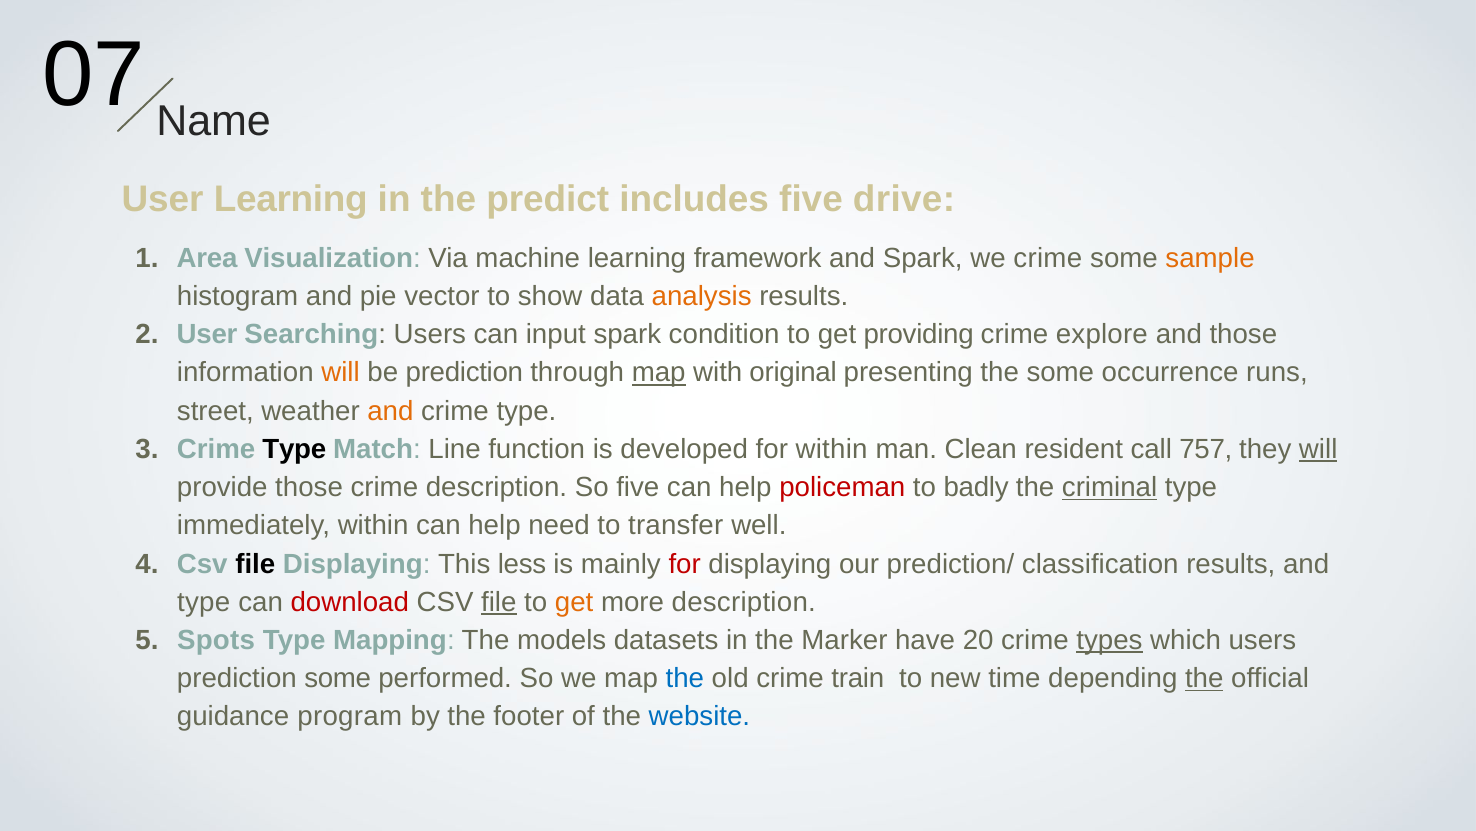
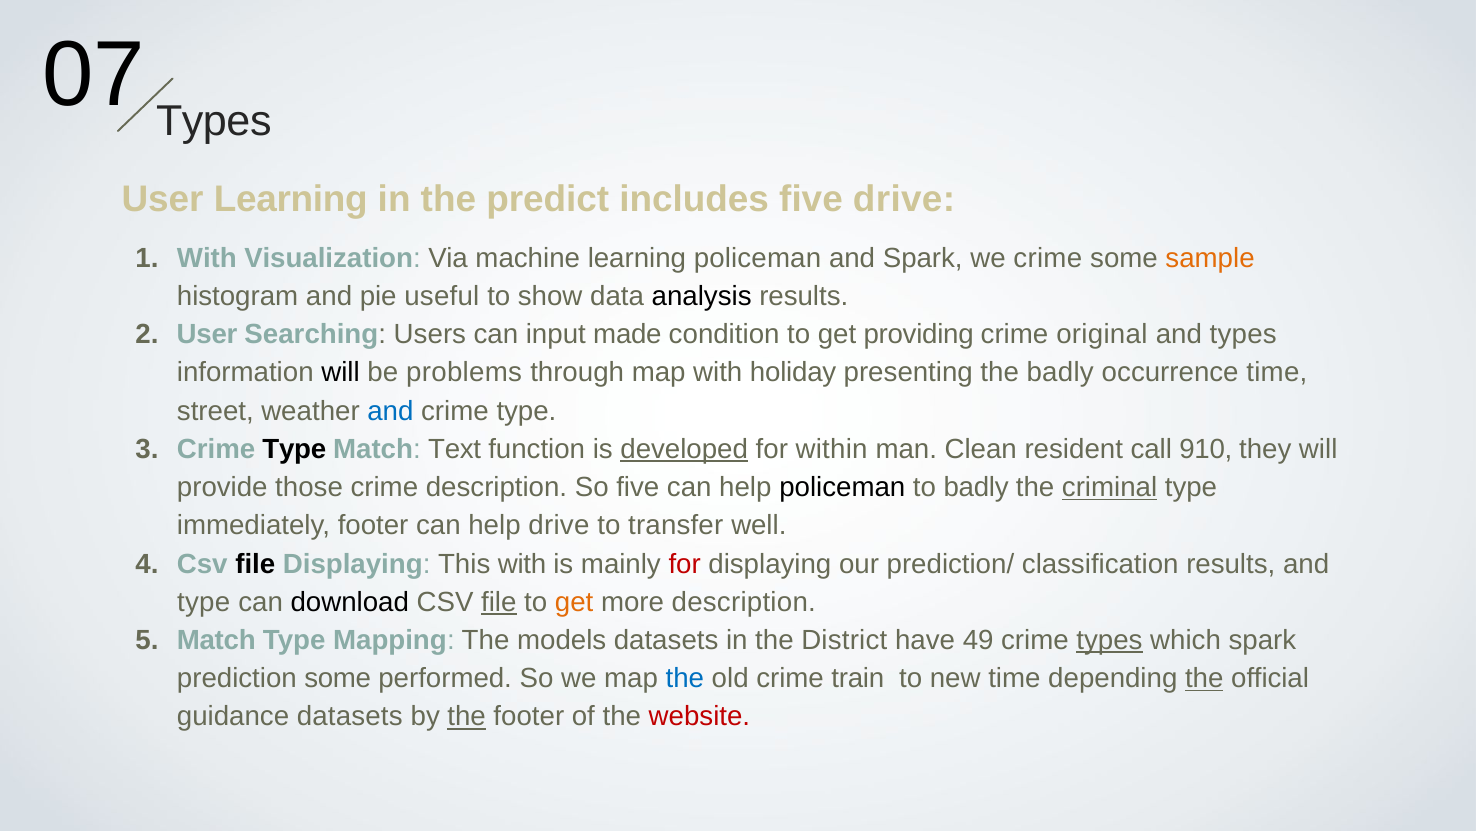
Name: Name -> Types (214, 121)
Area: Area -> With (207, 258)
learning framework: framework -> policeman (757, 258)
vector: vector -> useful (442, 296)
analysis colour: orange -> black (702, 296)
input spark: spark -> made (627, 334)
explore: explore -> original (1102, 334)
and those: those -> types (1243, 334)
will colour: orange -> black (341, 373)
be prediction: prediction -> problems (464, 373)
map underline: present -> none (659, 373)
original: original -> holiday (793, 373)
the some: some -> badly (1060, 373)
occurrence runs: runs -> time (1277, 373)
and colour: orange -> blue (390, 411)
Line: Line -> Text (455, 449)
developed underline: none -> present (684, 449)
757: 757 -> 910 (1206, 449)
will underline: present -> none (1318, 449)
policeman colour: red -> black (842, 487)
immediately within: within -> footer (373, 525)
help need: need -> drive (559, 525)
This less: less -> with (522, 563)
download colour: red -> black (350, 602)
Spots: Spots -> Match (216, 640)
Marker: Marker -> District (844, 640)
20: 20 -> 49 (978, 640)
which users: users -> spark (1262, 640)
guidance program: program -> datasets (350, 716)
the underline: none -> present (467, 716)
website colour: blue -> red (699, 716)
